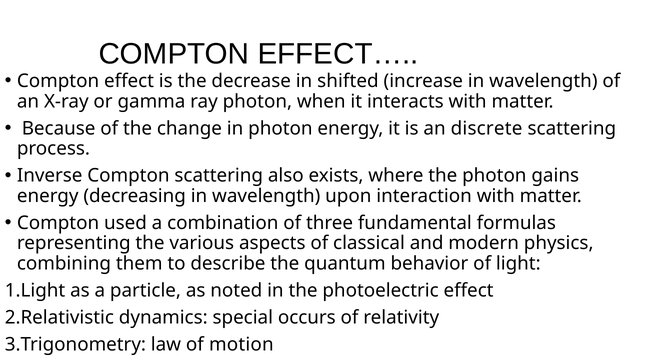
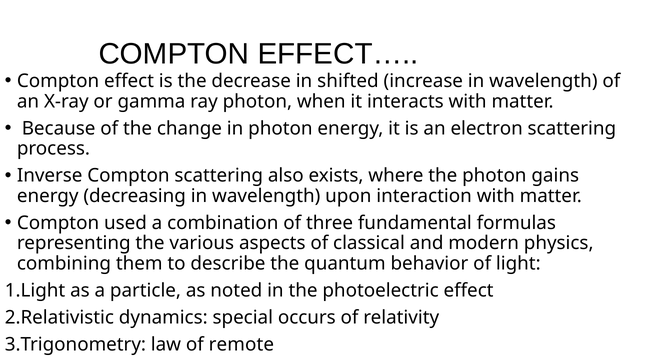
discrete: discrete -> electron (487, 128)
motion: motion -> remote (241, 345)
